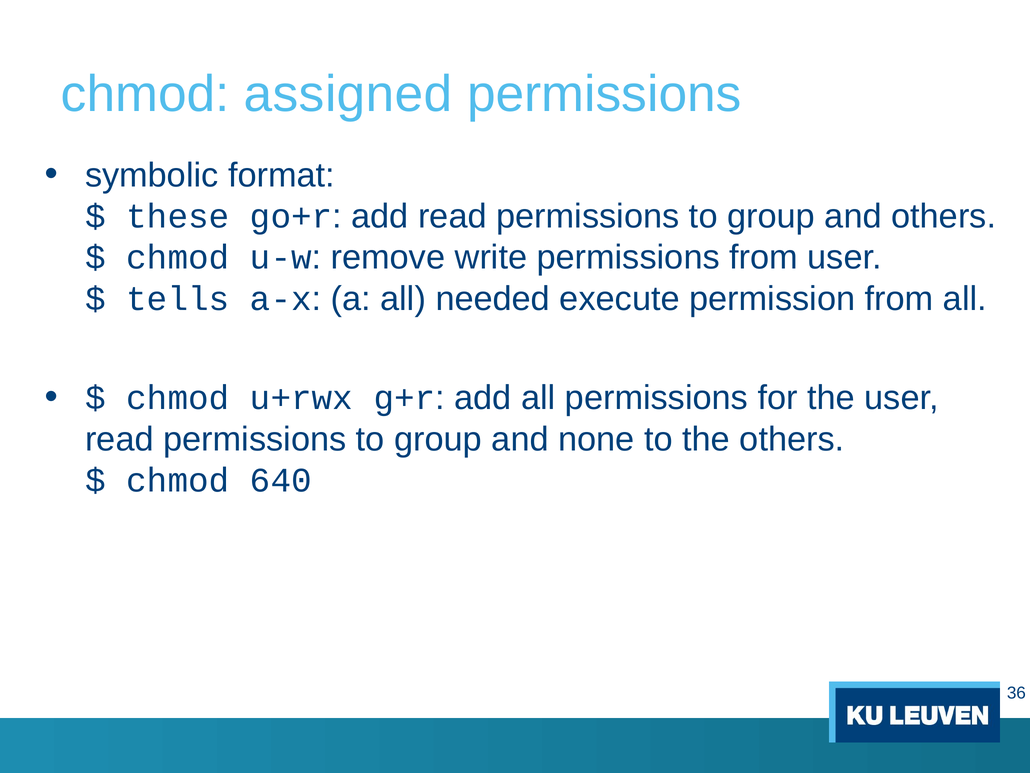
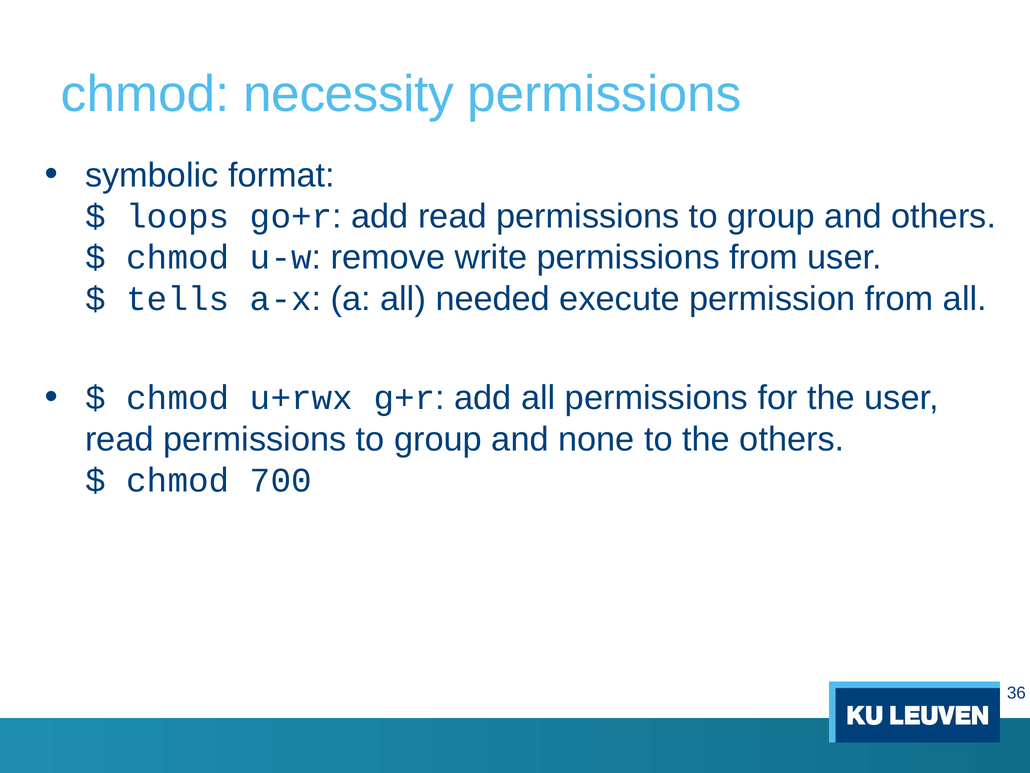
assigned: assigned -> necessity (349, 94)
these: these -> loops (178, 216)
640: 640 -> 700 (281, 480)
